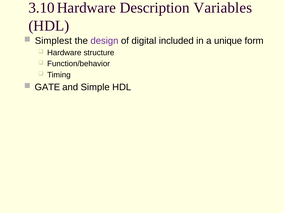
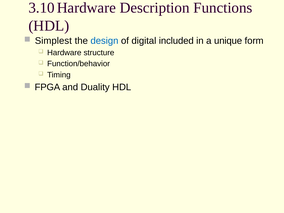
Variables: Variables -> Functions (223, 8)
design colour: purple -> blue (104, 41)
GATE: GATE -> FPGA (47, 87)
Simple: Simple -> Duality (95, 87)
